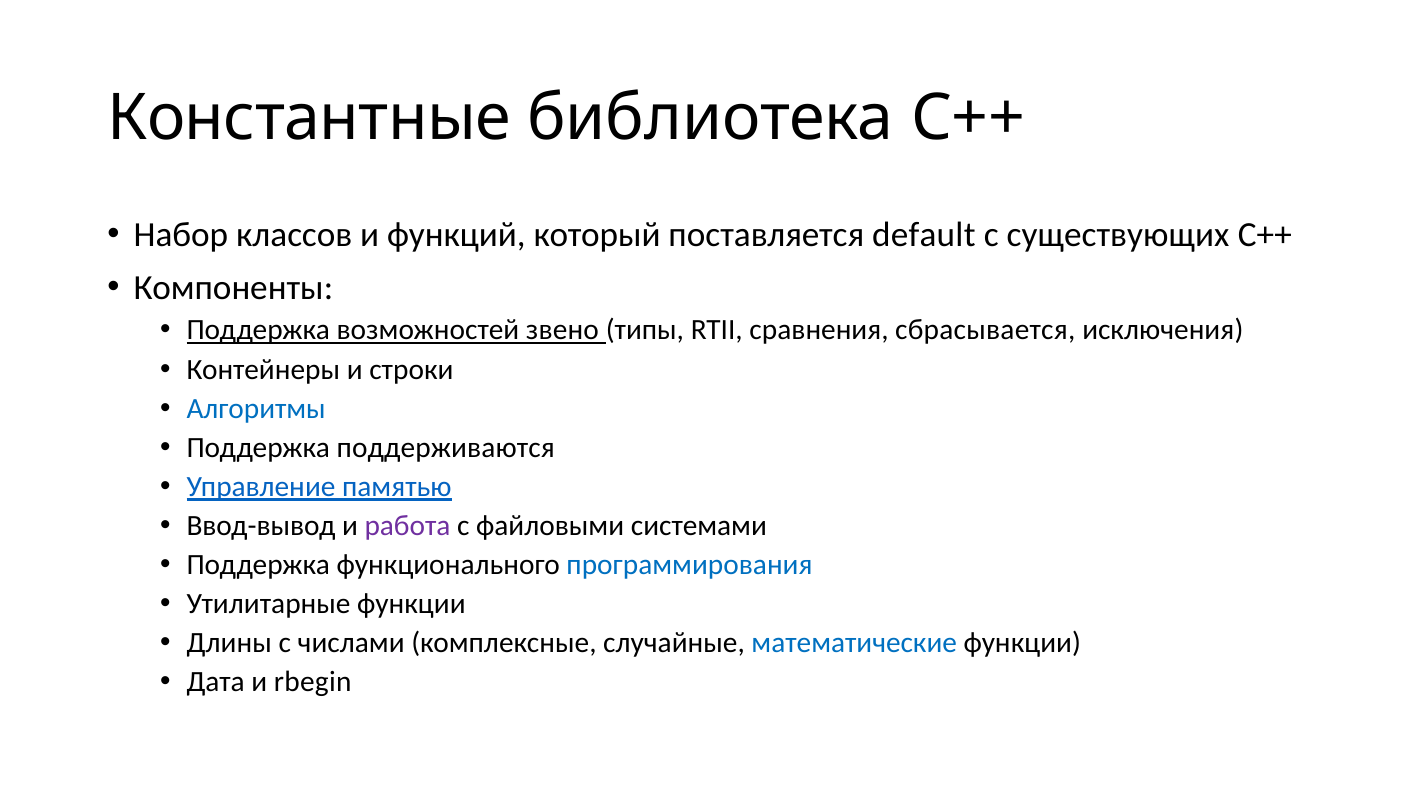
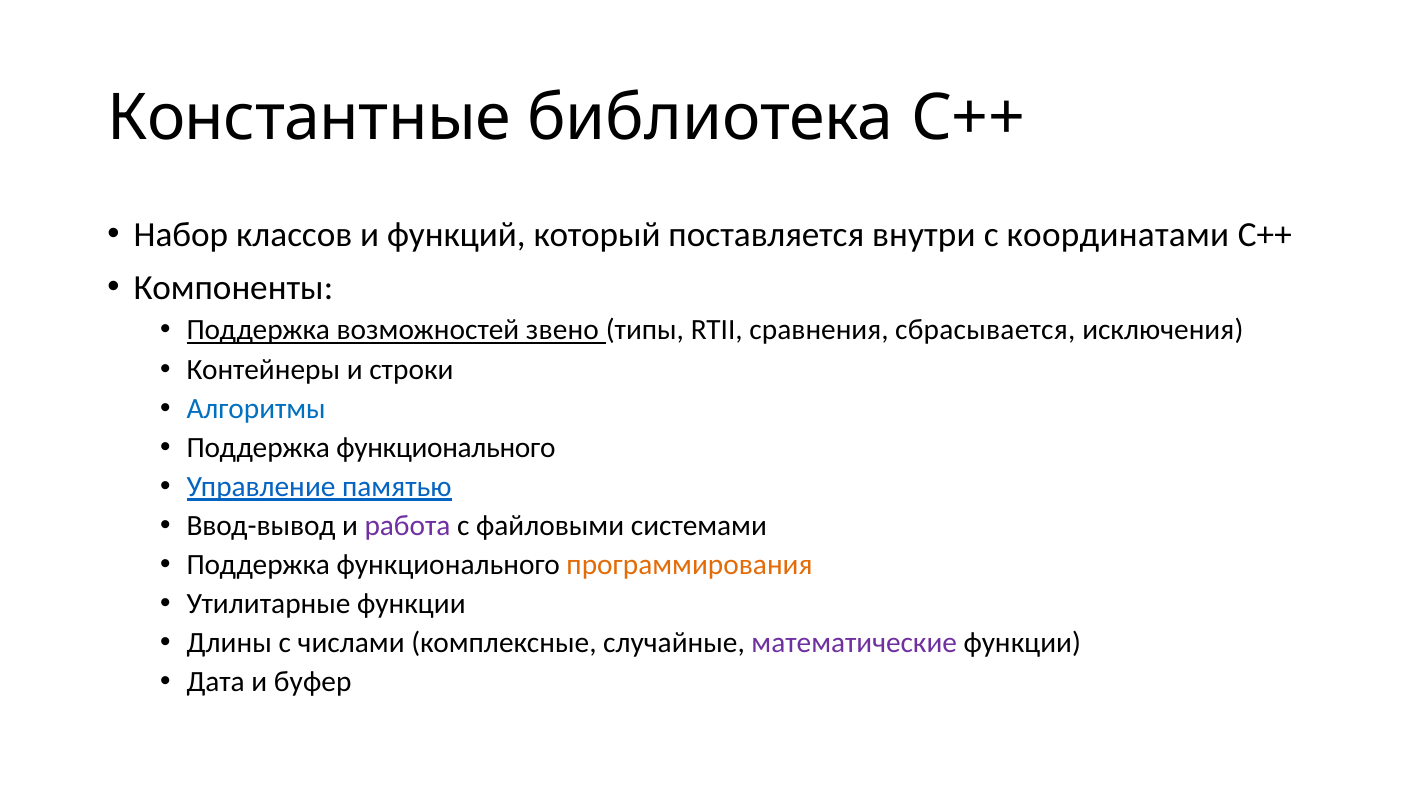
default: default -> внутри (924, 235)
существующих: существующих -> координатами (1118, 235)
поддерживаются: поддерживаются -> функционального (446, 447)
программирования colour: blue -> orange (689, 565)
математические colour: blue -> purple (854, 643)
rbegin: rbegin -> буфер (313, 682)
